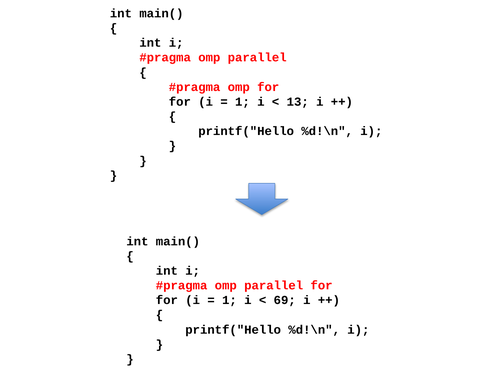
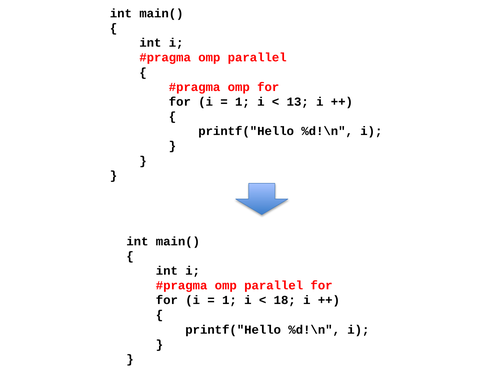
69: 69 -> 18 (285, 300)
